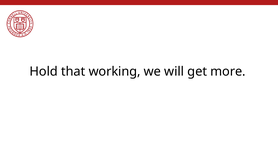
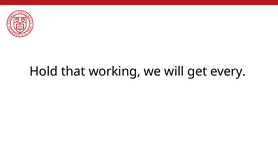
more: more -> every (228, 71)
